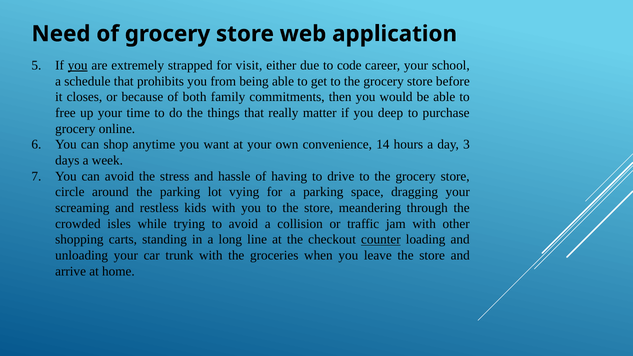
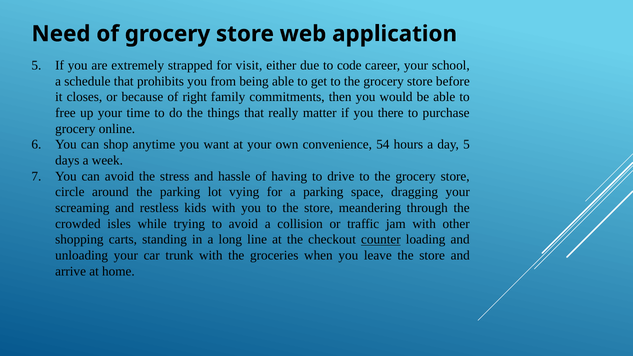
you underline: present -> none (78, 65)
both: both -> right (195, 97)
deep: deep -> there (391, 113)
14: 14 -> 54 (383, 145)
day 3: 3 -> 5 (466, 145)
